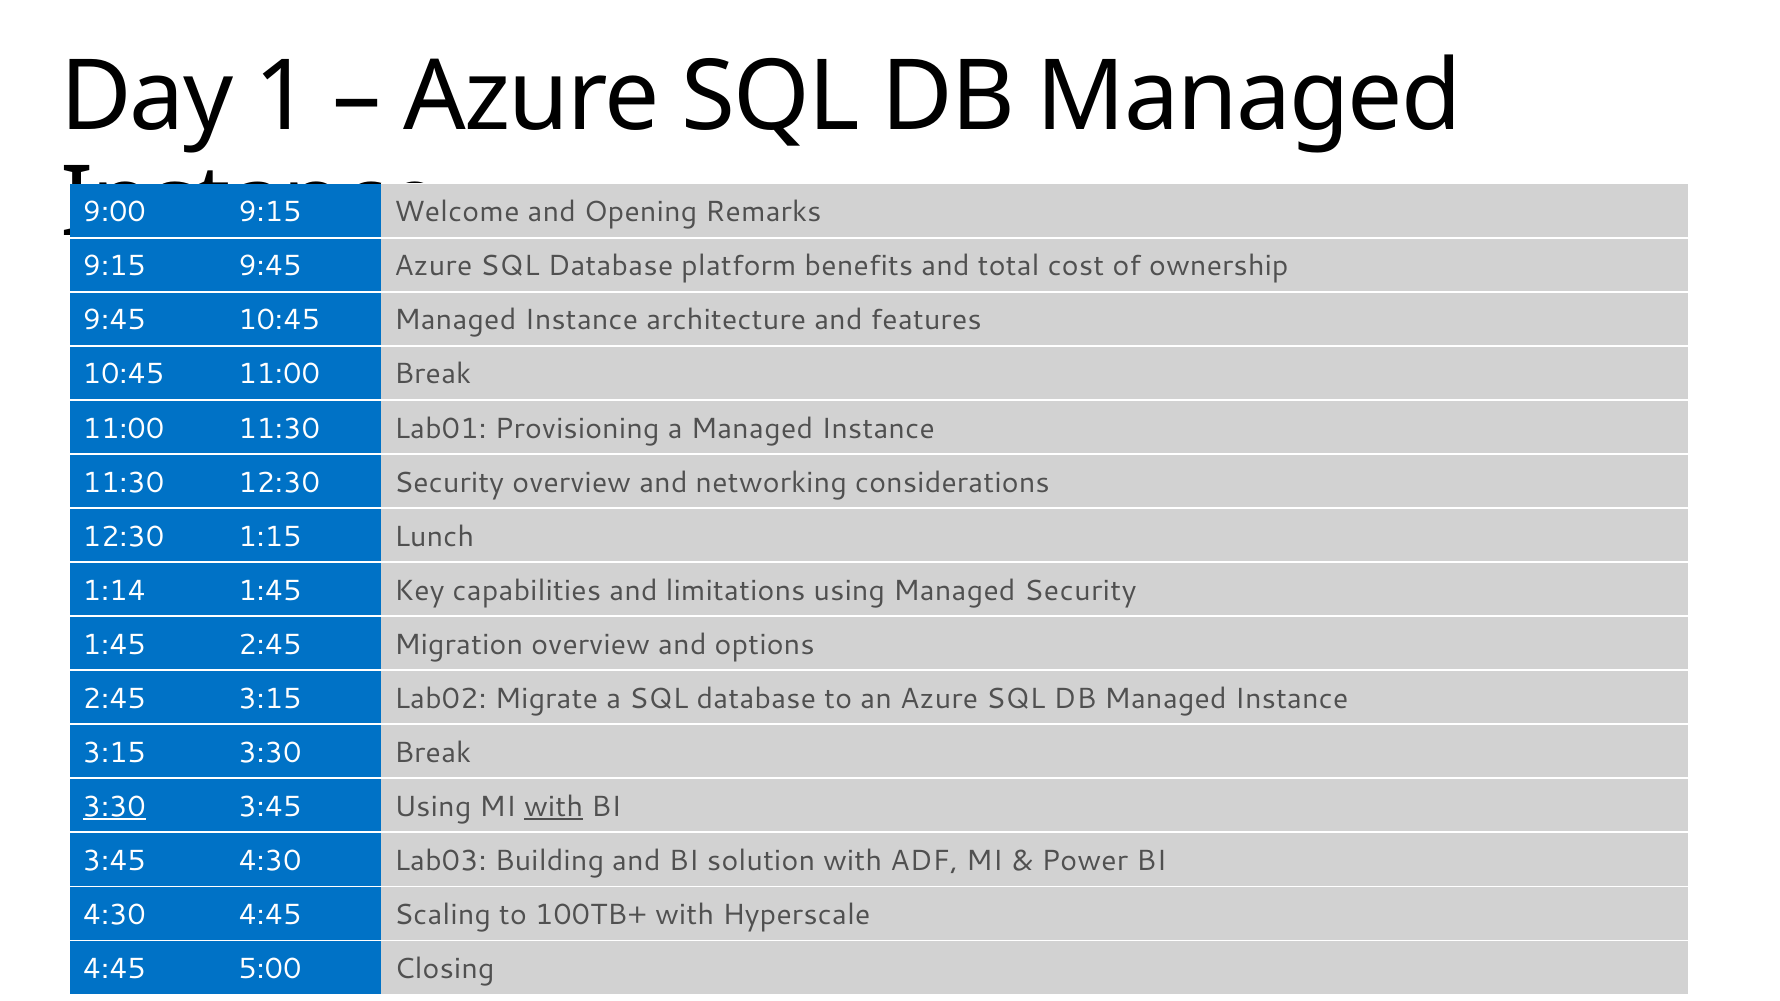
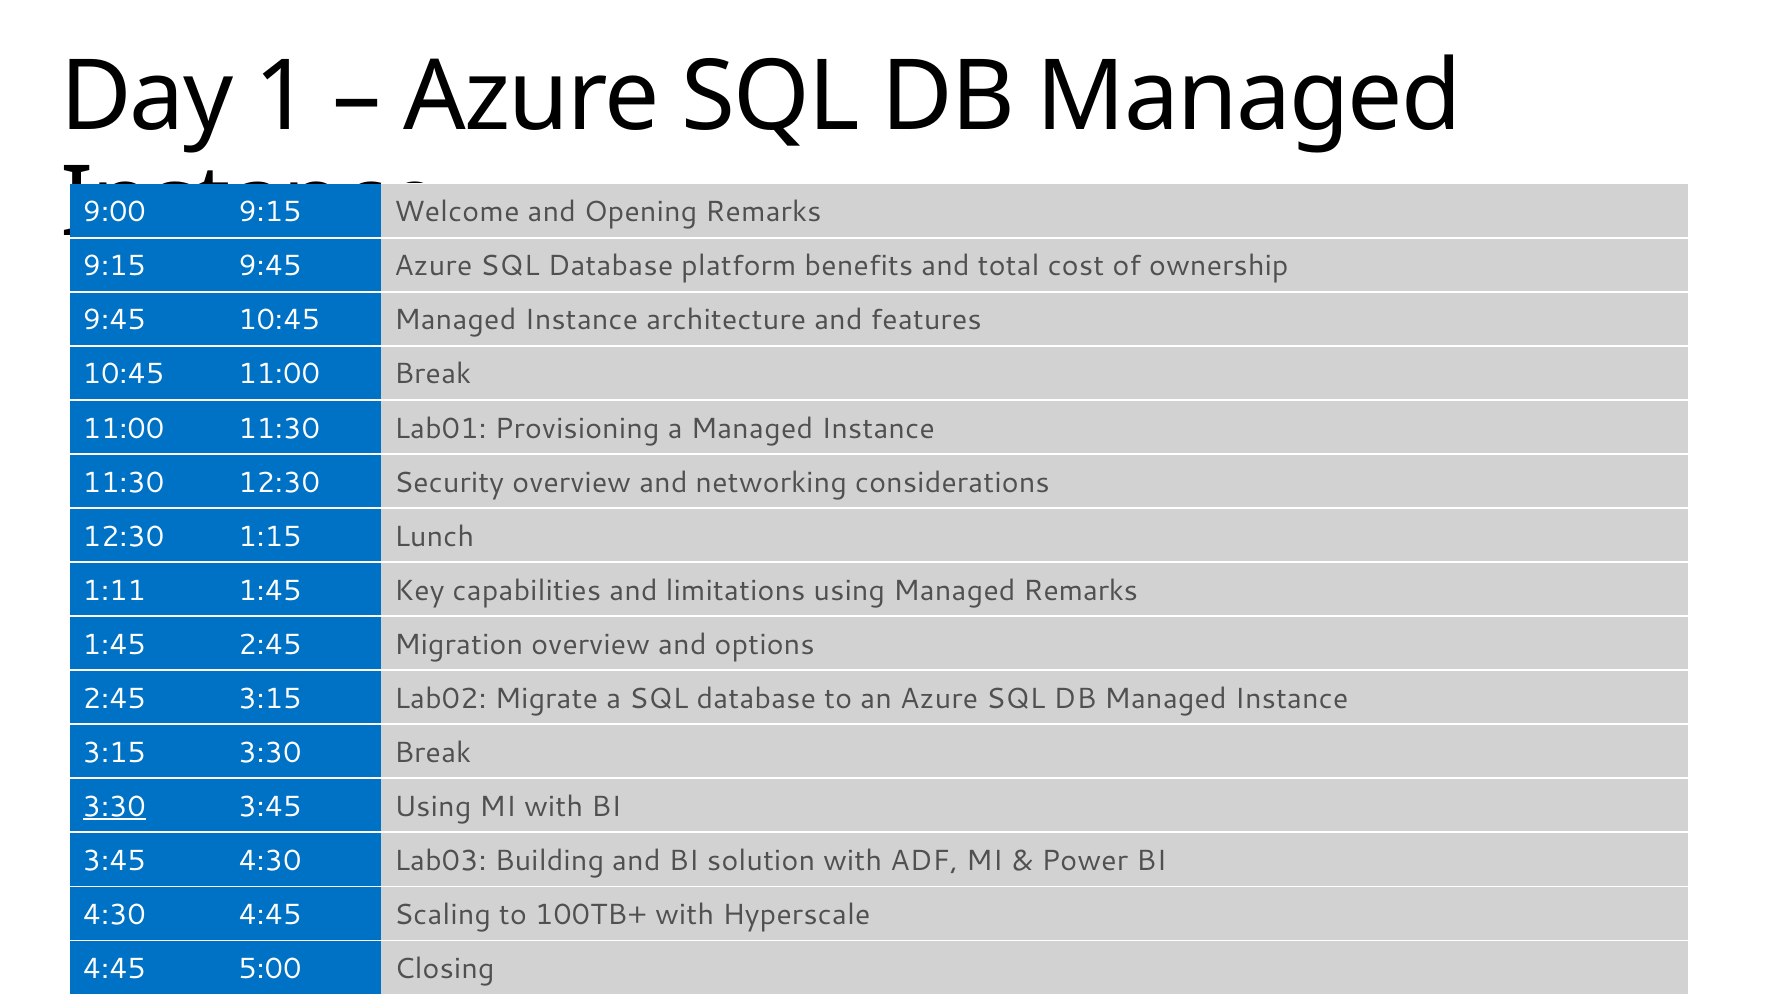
1:14: 1:14 -> 1:11 (114, 591)
Managed Security: Security -> Remarks (1081, 591)
with underline: present -> none (554, 807)
